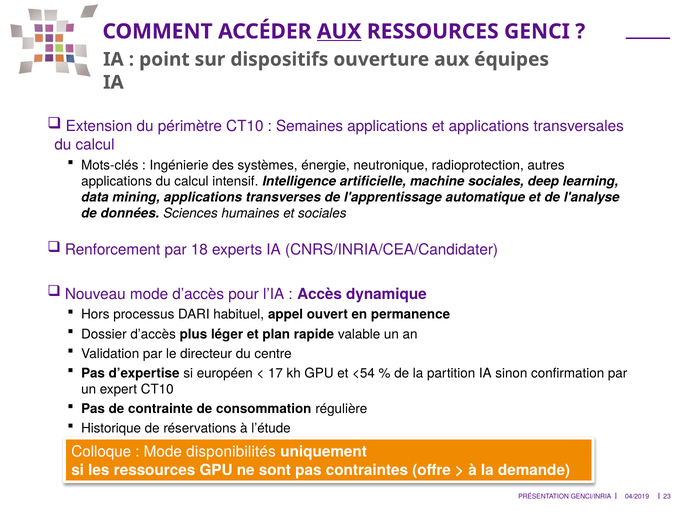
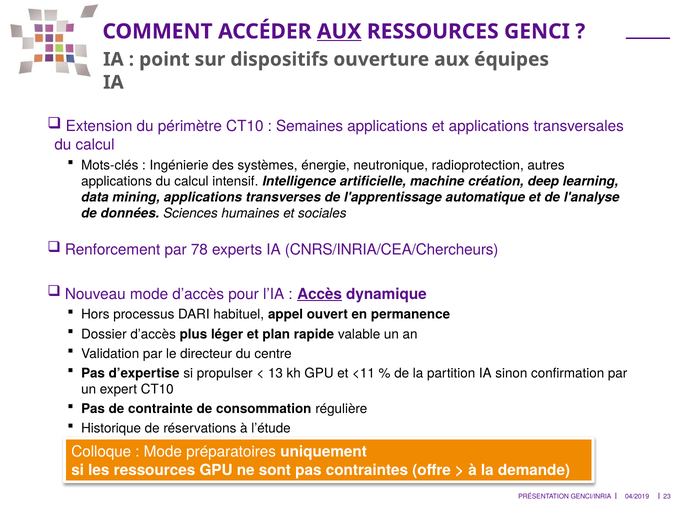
machine sociales: sociales -> création (496, 181)
18: 18 -> 78 (199, 249)
CNRS/INRIA/CEA/Candidater: CNRS/INRIA/CEA/Candidater -> CNRS/INRIA/CEA/Chercheurs (392, 249)
Accès underline: none -> present (320, 294)
européen: européen -> propulser (225, 373)
17: 17 -> 13 (275, 373)
<54: <54 -> <11 (363, 373)
disponibilités: disponibilités -> préparatoires (231, 452)
